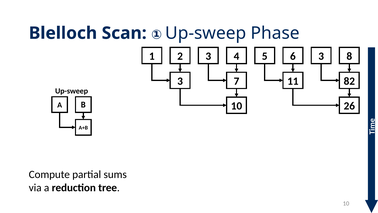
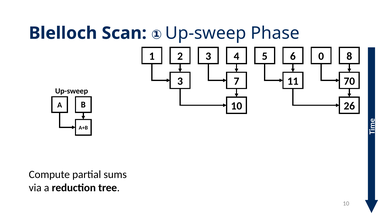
6 3: 3 -> 0 (321, 56)
82: 82 -> 70 (349, 81)
